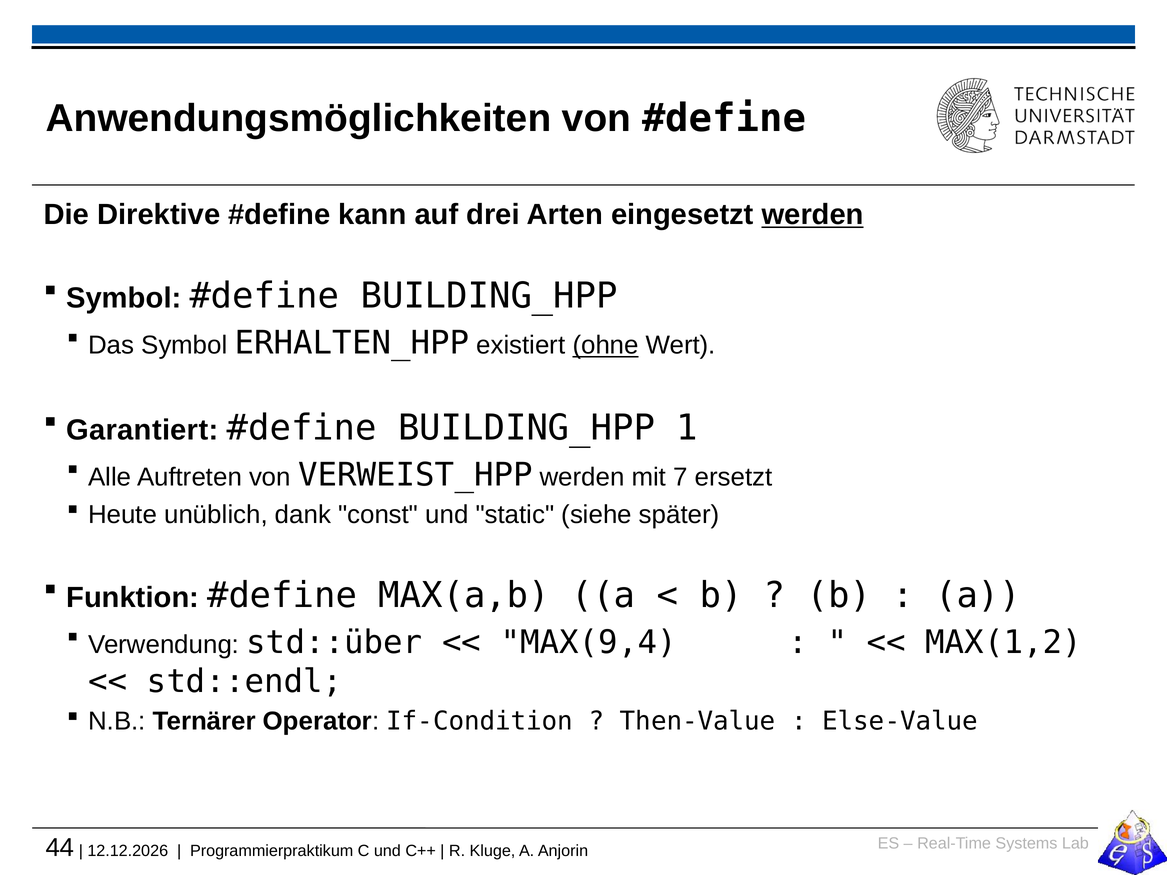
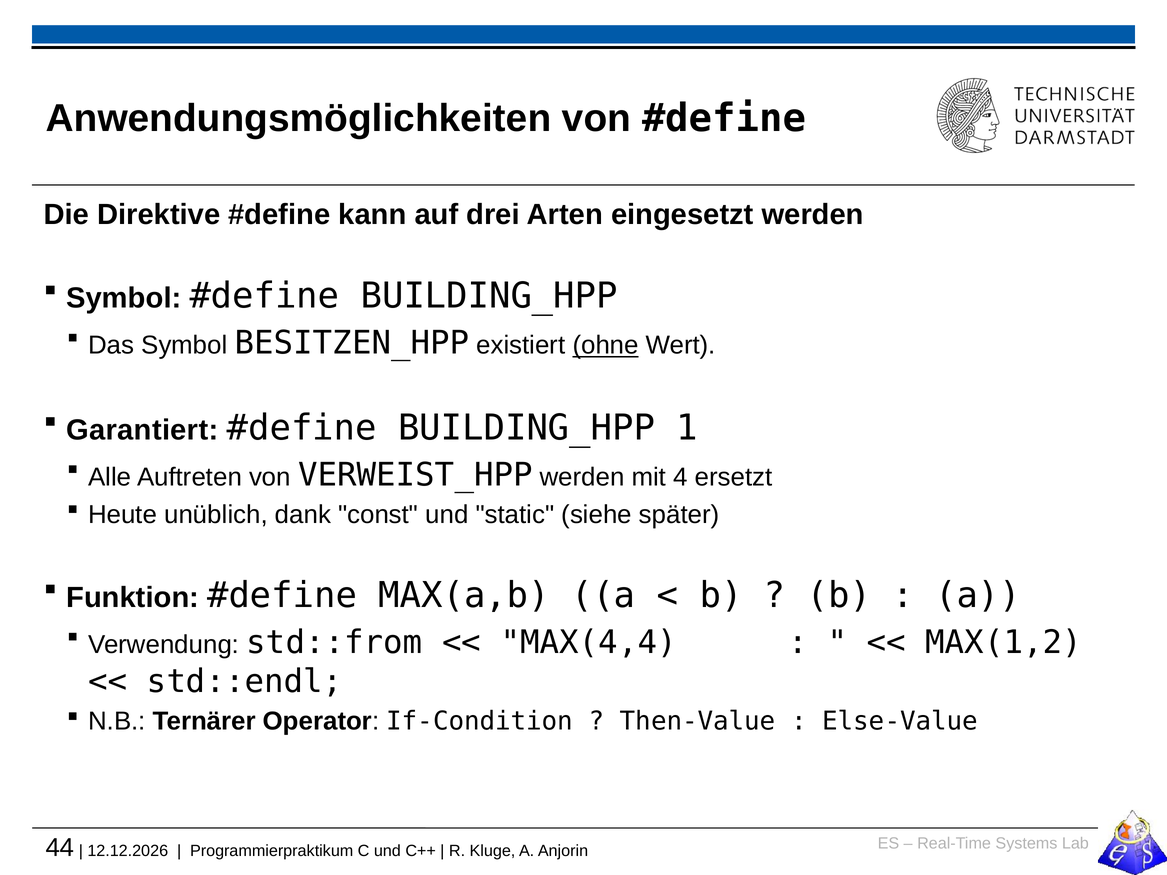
werden underline: present -> none (813, 215)
ERHALTEN_HPP: ERHALTEN_HPP -> BESITZEN_HPP (352, 343)
7: 7 -> 4 (680, 477)
std::über: std::über -> std::from (334, 643)
MAX(9,4: MAX(9,4 -> MAX(4,4 (589, 643)
